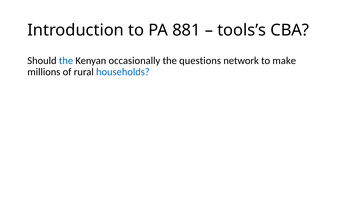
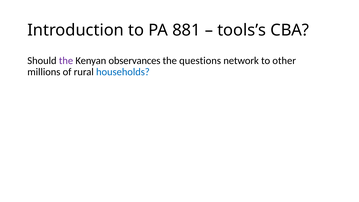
the colour: blue -> purple (66, 61)
occasionally: occasionally -> observances (134, 61)
make: make -> other (284, 61)
